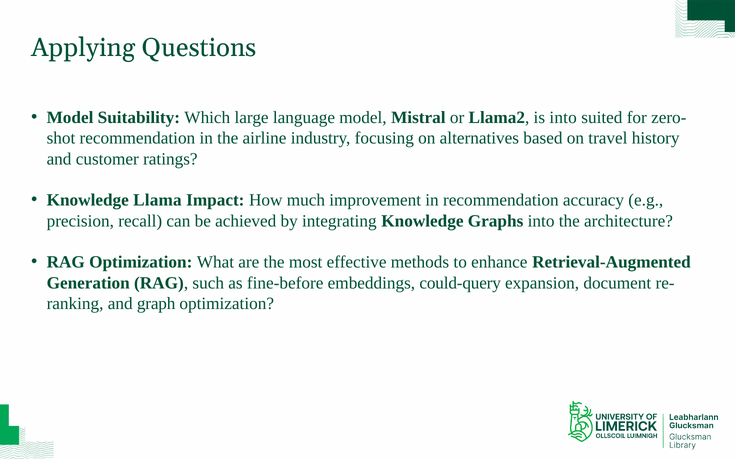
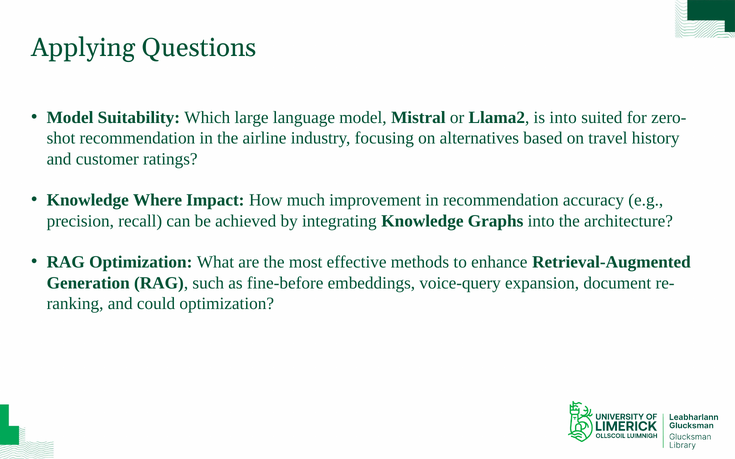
Llama: Llama -> Where (158, 200)
could-query: could-query -> voice-query (460, 283)
graph: graph -> could (156, 304)
